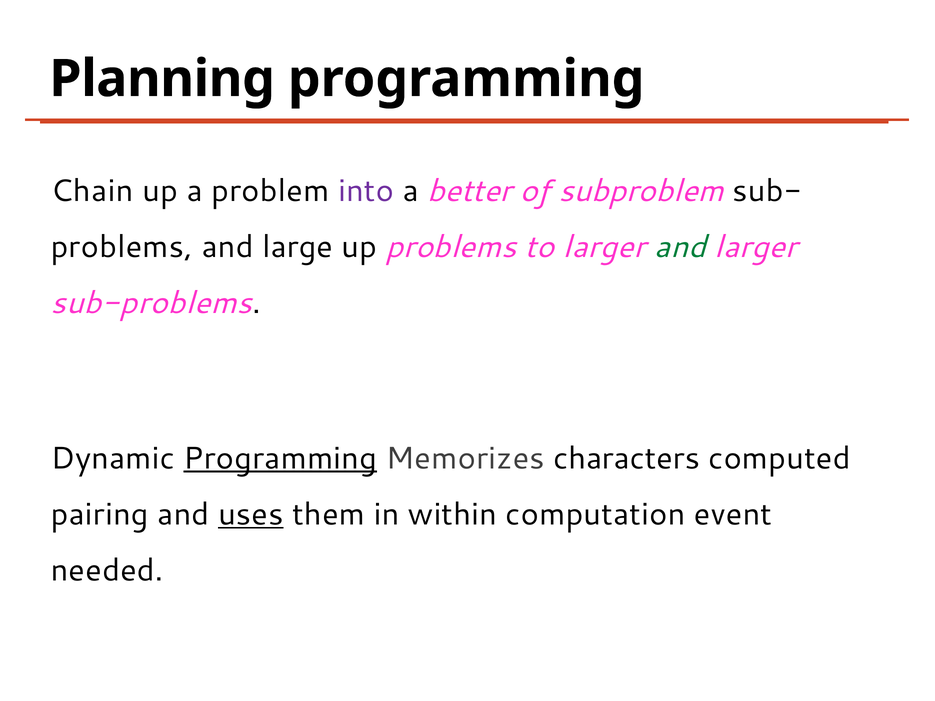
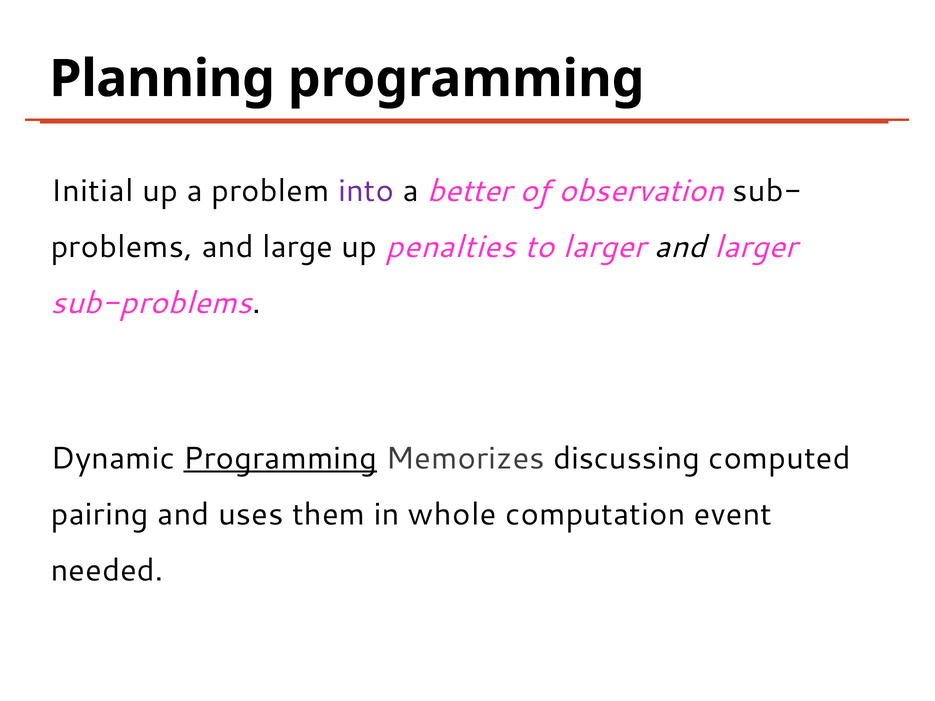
Chain: Chain -> Initial (92, 191)
subproblem: subproblem -> observation (641, 191)
up problems: problems -> penalties (451, 247)
and colour: green -> black (680, 247)
characters: characters -> discussing (627, 458)
uses underline: present -> none (251, 514)
within: within -> whole (452, 514)
